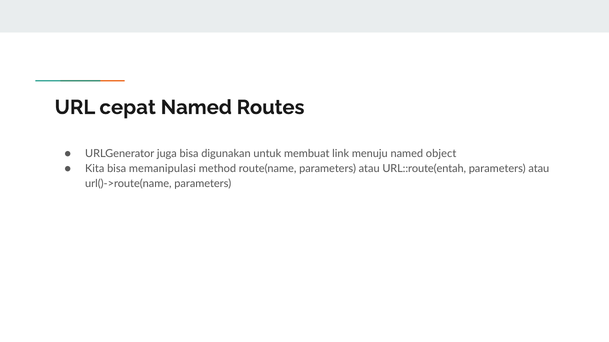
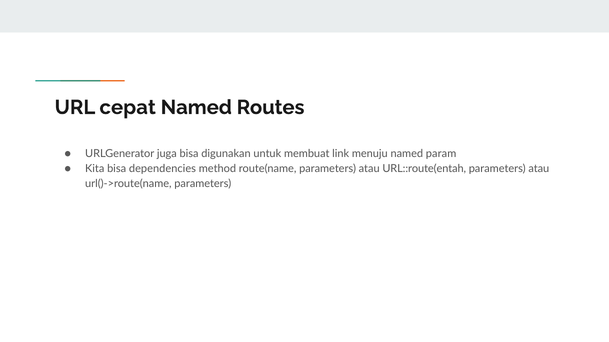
object: object -> param (441, 154)
memanipulasi: memanipulasi -> dependencies (162, 169)
